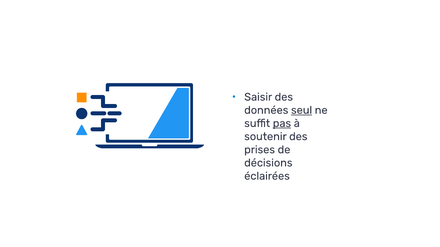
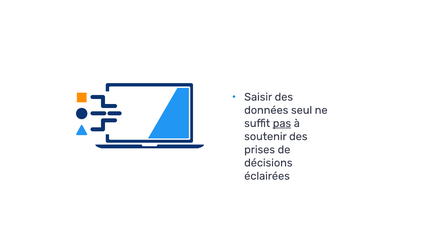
seul underline: present -> none (302, 110)
